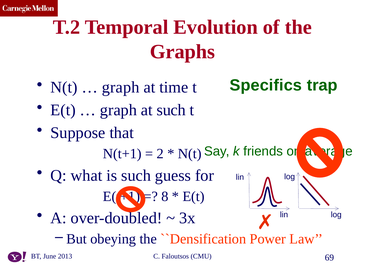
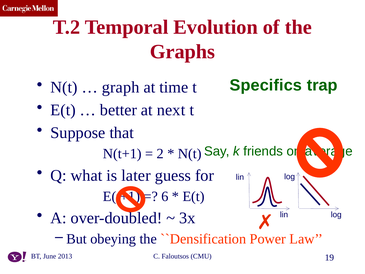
graph: graph -> better (118, 110)
at such: such -> next (171, 110)
is such: such -> later (136, 175)
8: 8 -> 6 (165, 196)
69: 69 -> 19 (329, 257)
